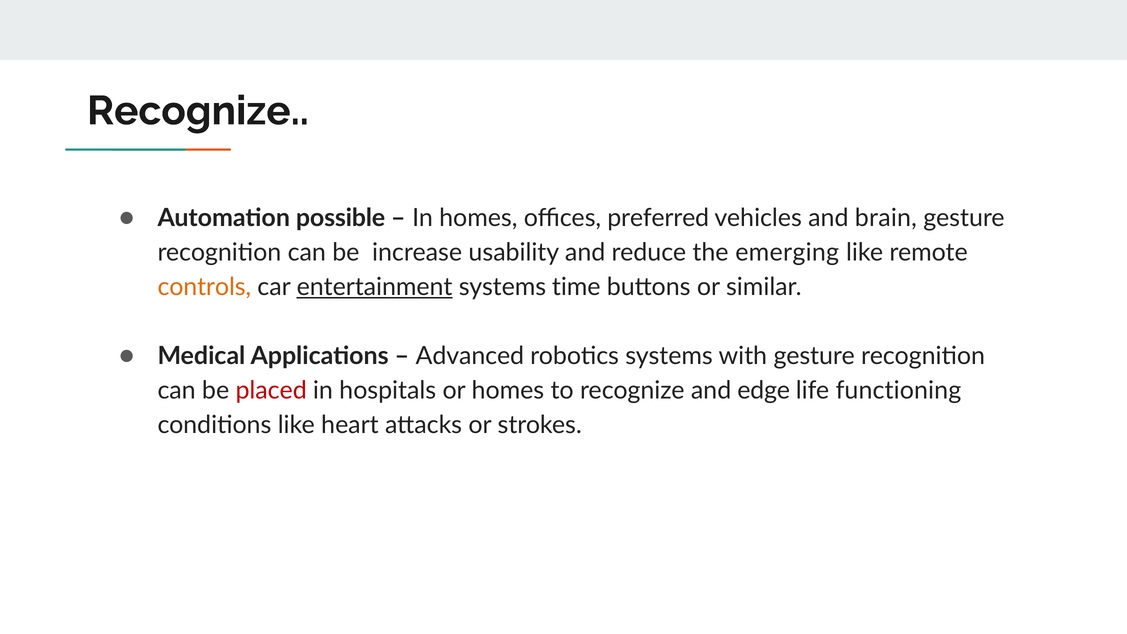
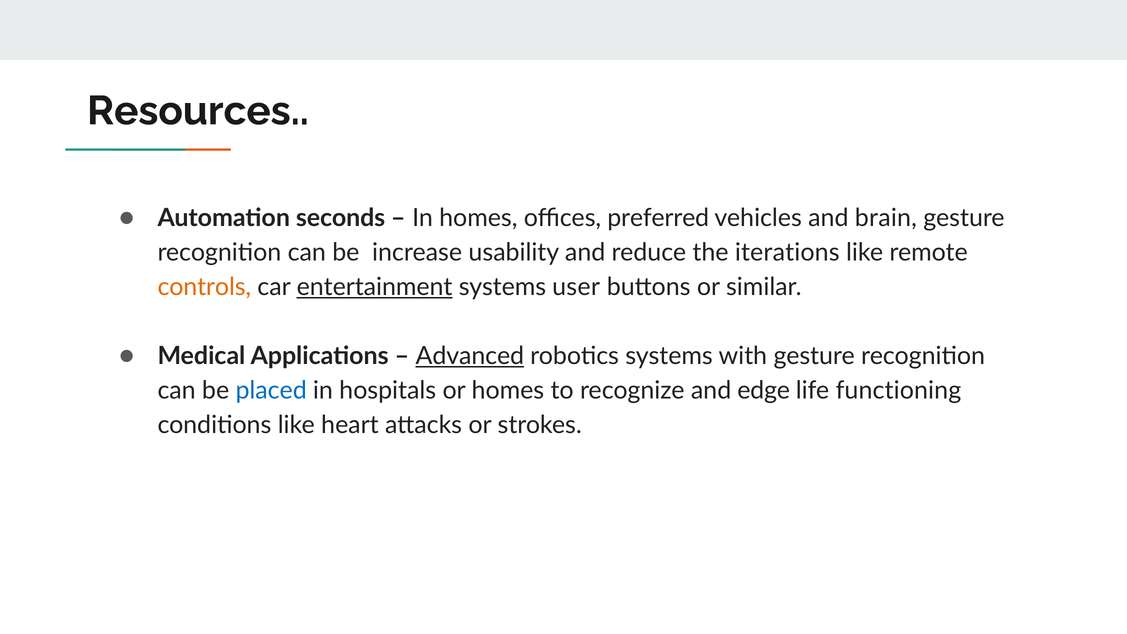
Recognize: Recognize -> Resources (198, 111)
possible: possible -> seconds (341, 218)
emerging: emerging -> iterations (787, 252)
time: time -> user (576, 287)
Advanced underline: none -> present (470, 356)
placed colour: red -> blue (271, 390)
